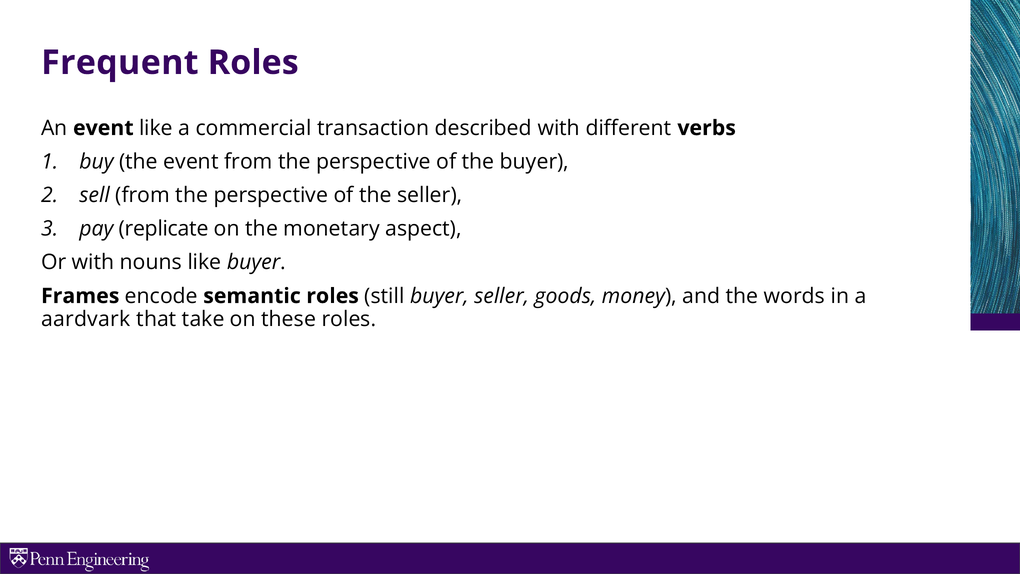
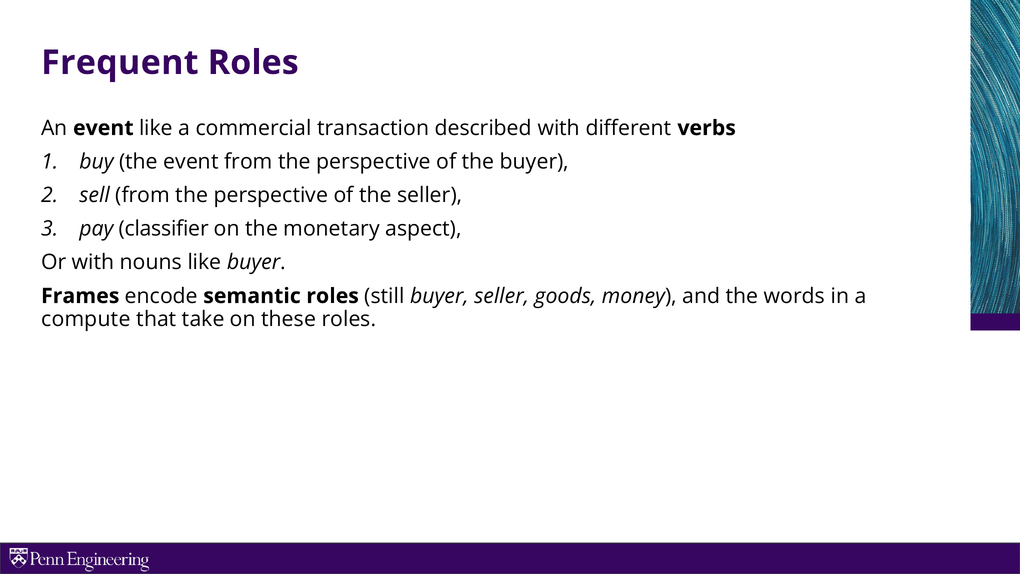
replicate: replicate -> classifier (164, 229)
aardvark: aardvark -> compute (86, 319)
